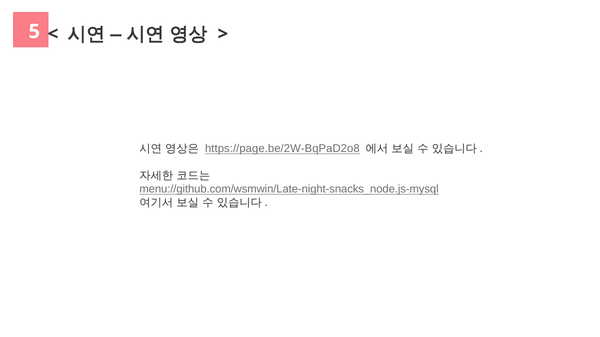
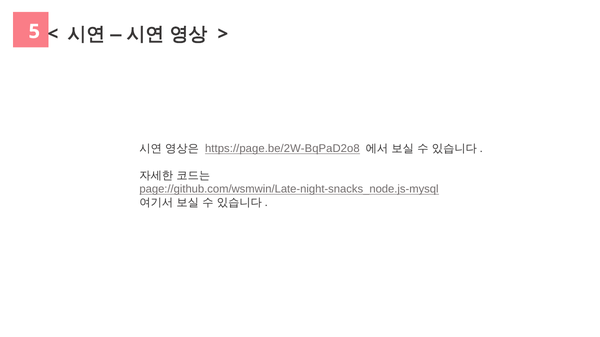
menu://github.com/wsmwin/Late-night-snacks_node.js-mysql: menu://github.com/wsmwin/Late-night-snacks_node.js-mysql -> page://github.com/wsmwin/Late-night-snacks_node.js-mysql (289, 189)
